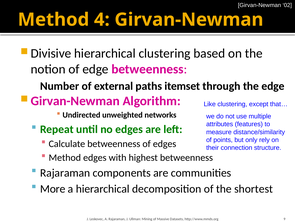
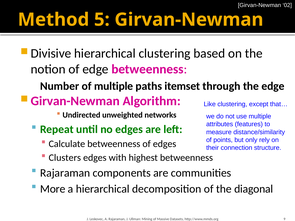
4: 4 -> 5 (102, 20)
of external: external -> multiple (114, 86)
Method: Method -> Clusters (65, 158)
shortest: shortest -> diagonal (254, 189)
